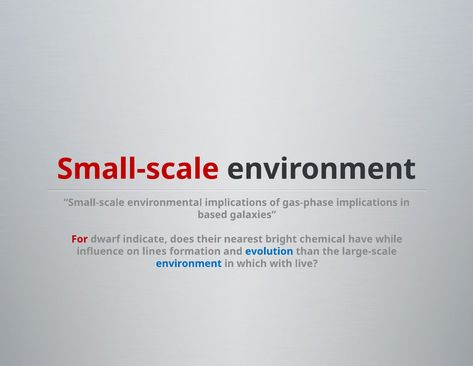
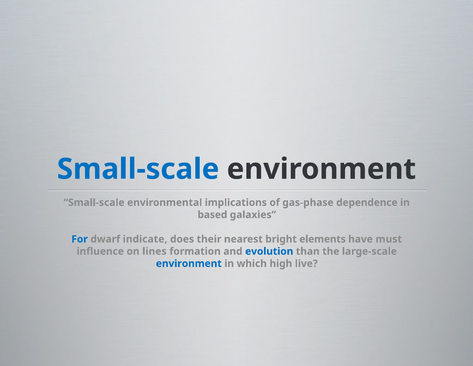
Small-scale colour: red -> blue (138, 169)
gas-phase implications: implications -> dependence (367, 202)
For colour: red -> blue (80, 239)
chemical: chemical -> elements (323, 239)
while: while -> must (389, 239)
with: with -> high (281, 263)
